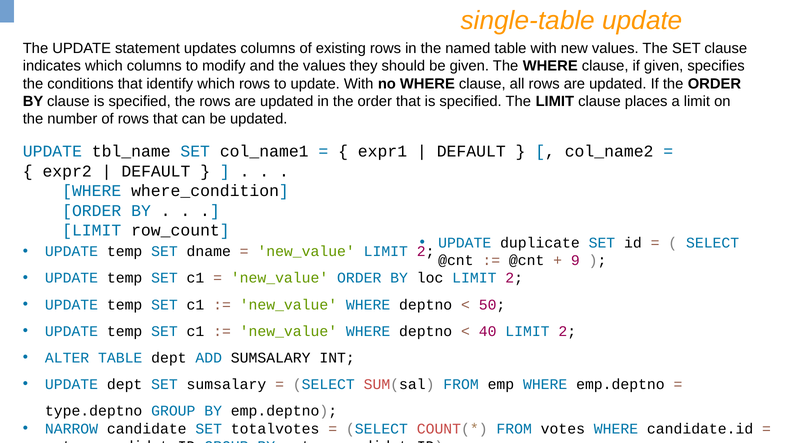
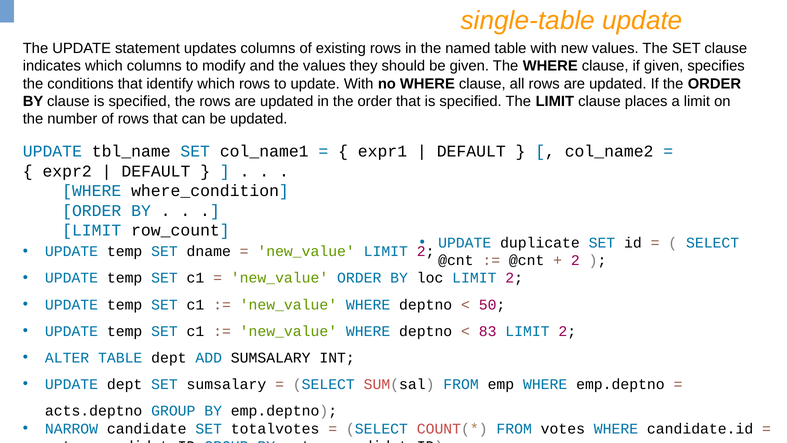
9: 9 -> 2 (575, 260)
40: 40 -> 83 (488, 331)
type.deptno: type.deptno -> acts.deptno (94, 411)
